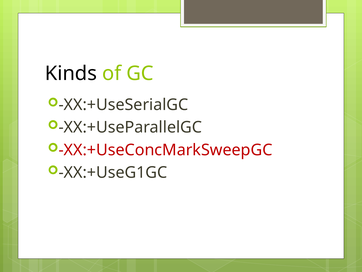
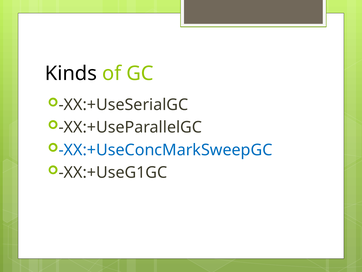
XX:+UseConcMarkSweepGC colour: red -> blue (166, 150)
